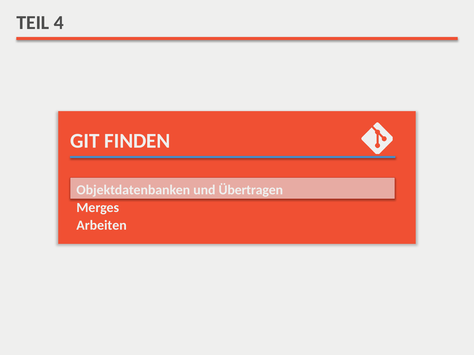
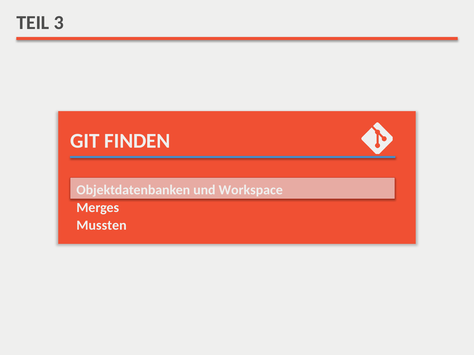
4: 4 -> 3 (59, 23)
Übertragen: Übertragen -> Workspace (251, 190)
Arbeiten: Arbeiten -> Mussten (101, 226)
